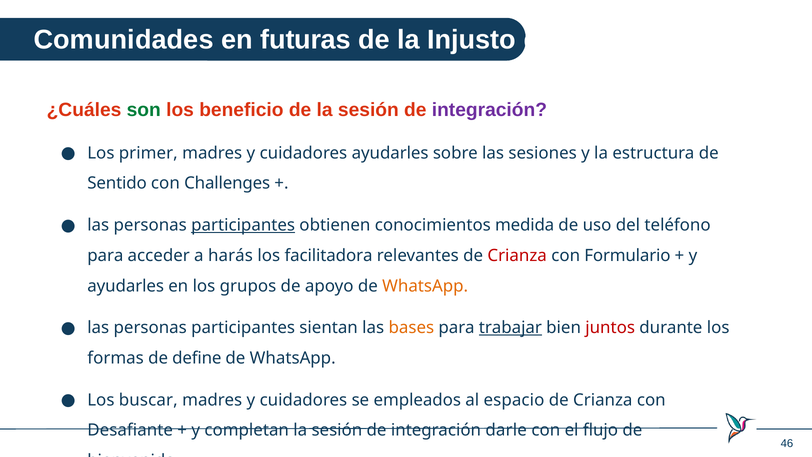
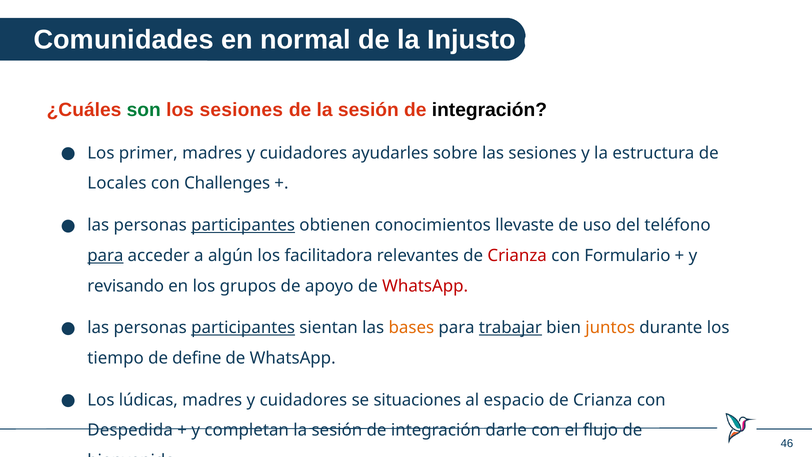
futuras: futuras -> normal (306, 40)
los beneficio: beneficio -> sesiones (241, 110)
integración colour: purple -> black (489, 110)
Sentido: Sentido -> Locales (117, 183)
medida: medida -> llevaste (525, 225)
para underline: none -> present (105, 255)
harás: harás -> algún (231, 255)
ayudarles: ayudarles -> revisando (126, 286)
WhatsApp colour: orange -> red (425, 286)
participantes underline: none -> present (243, 328)
juntos colour: red -> orange (610, 328)
formas: formas -> tiempo (116, 358)
buscar: buscar -> lúdicas (148, 400)
empleados: empleados -> situaciones (417, 400)
Desafiante: Desafiante -> Despedida (130, 430)
